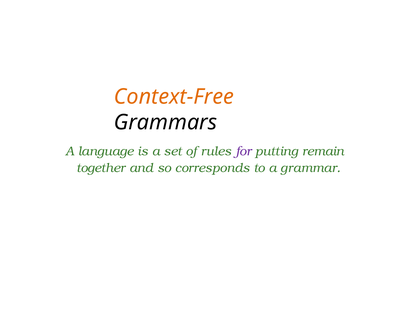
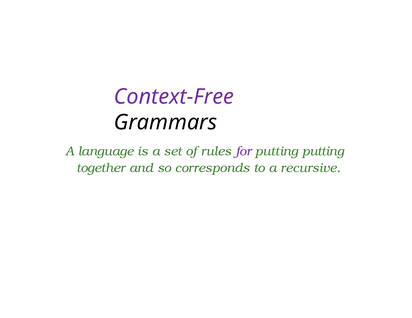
Context-Free colour: orange -> purple (174, 97)
putting remain: remain -> putting (323, 151)
grammar: grammar -> recursive (311, 168)
